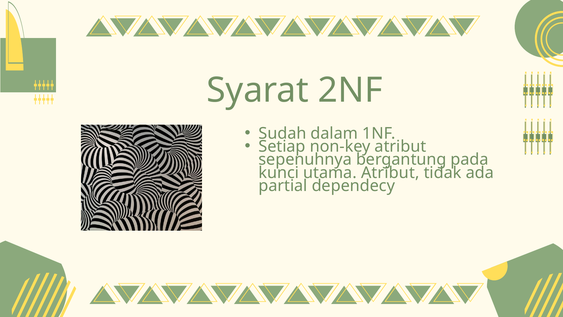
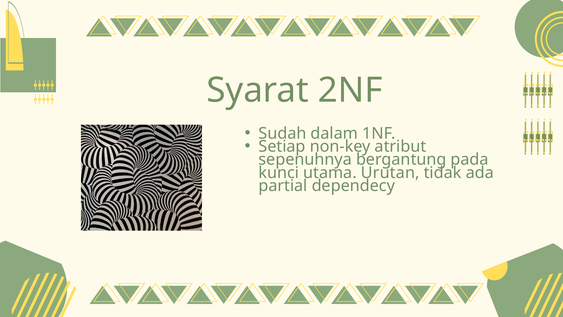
utama Atribut: Atribut -> Urutan (390, 173)
